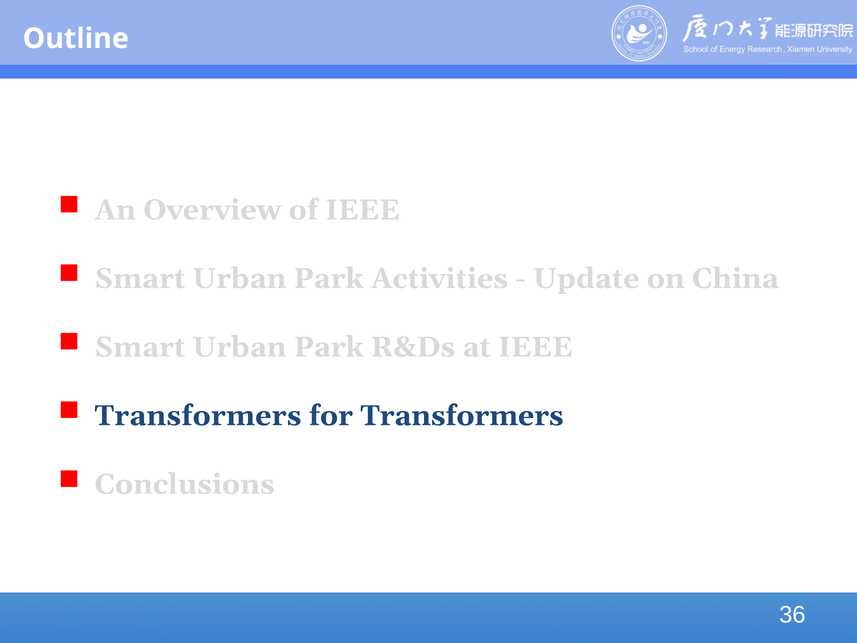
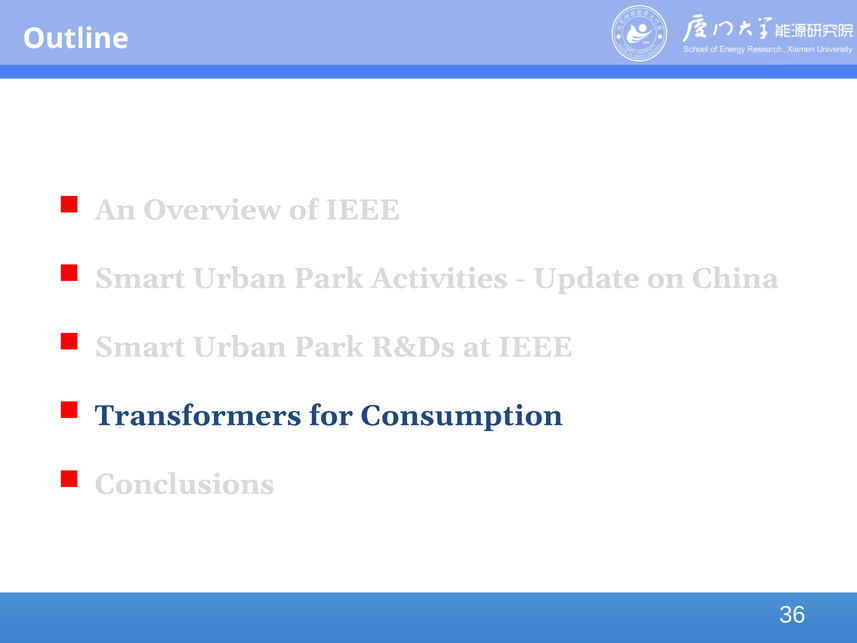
for Transformers: Transformers -> Consumption (462, 416)
